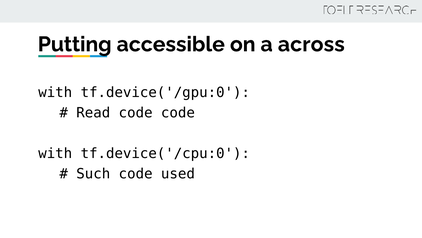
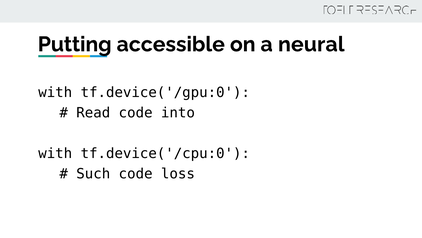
across: across -> neural (311, 44)
code code: code -> into (178, 113)
used: used -> loss (178, 173)
